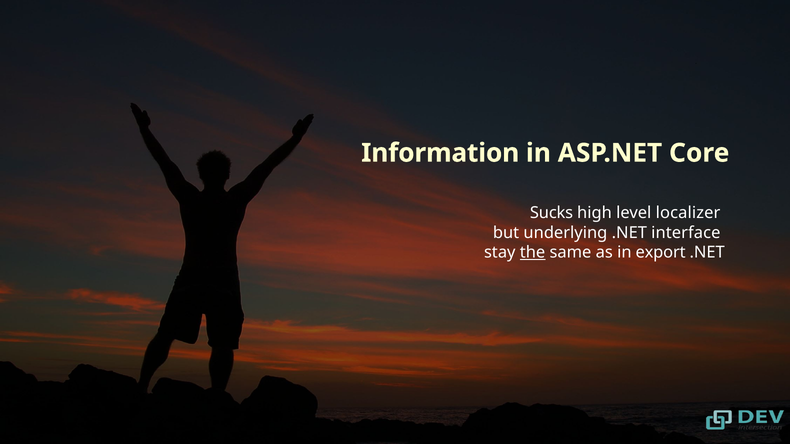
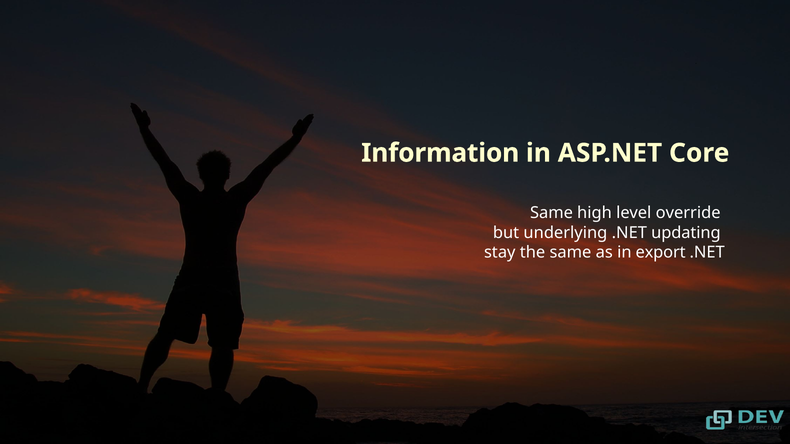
Sucks: Sucks -> Same (552, 213)
localizer: localizer -> override (688, 213)
interface: interface -> updating (686, 233)
the underline: present -> none (533, 253)
